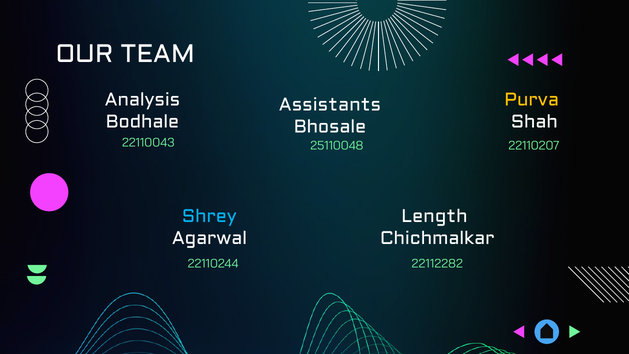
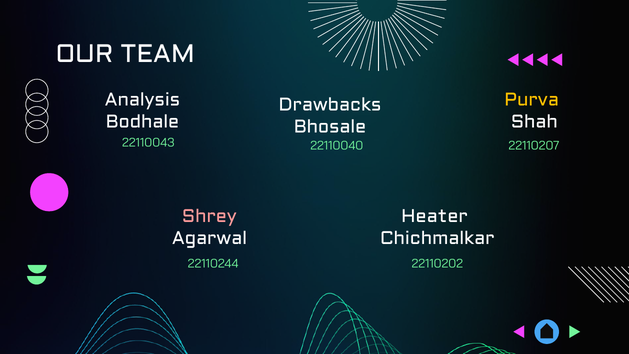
Assistants: Assistants -> Drawbacks (330, 105)
25110048: 25110048 -> 22110040 (337, 145)
Shrey colour: light blue -> pink (209, 216)
Length: Length -> Heater (435, 216)
22112282: 22112282 -> 22110202 (437, 264)
